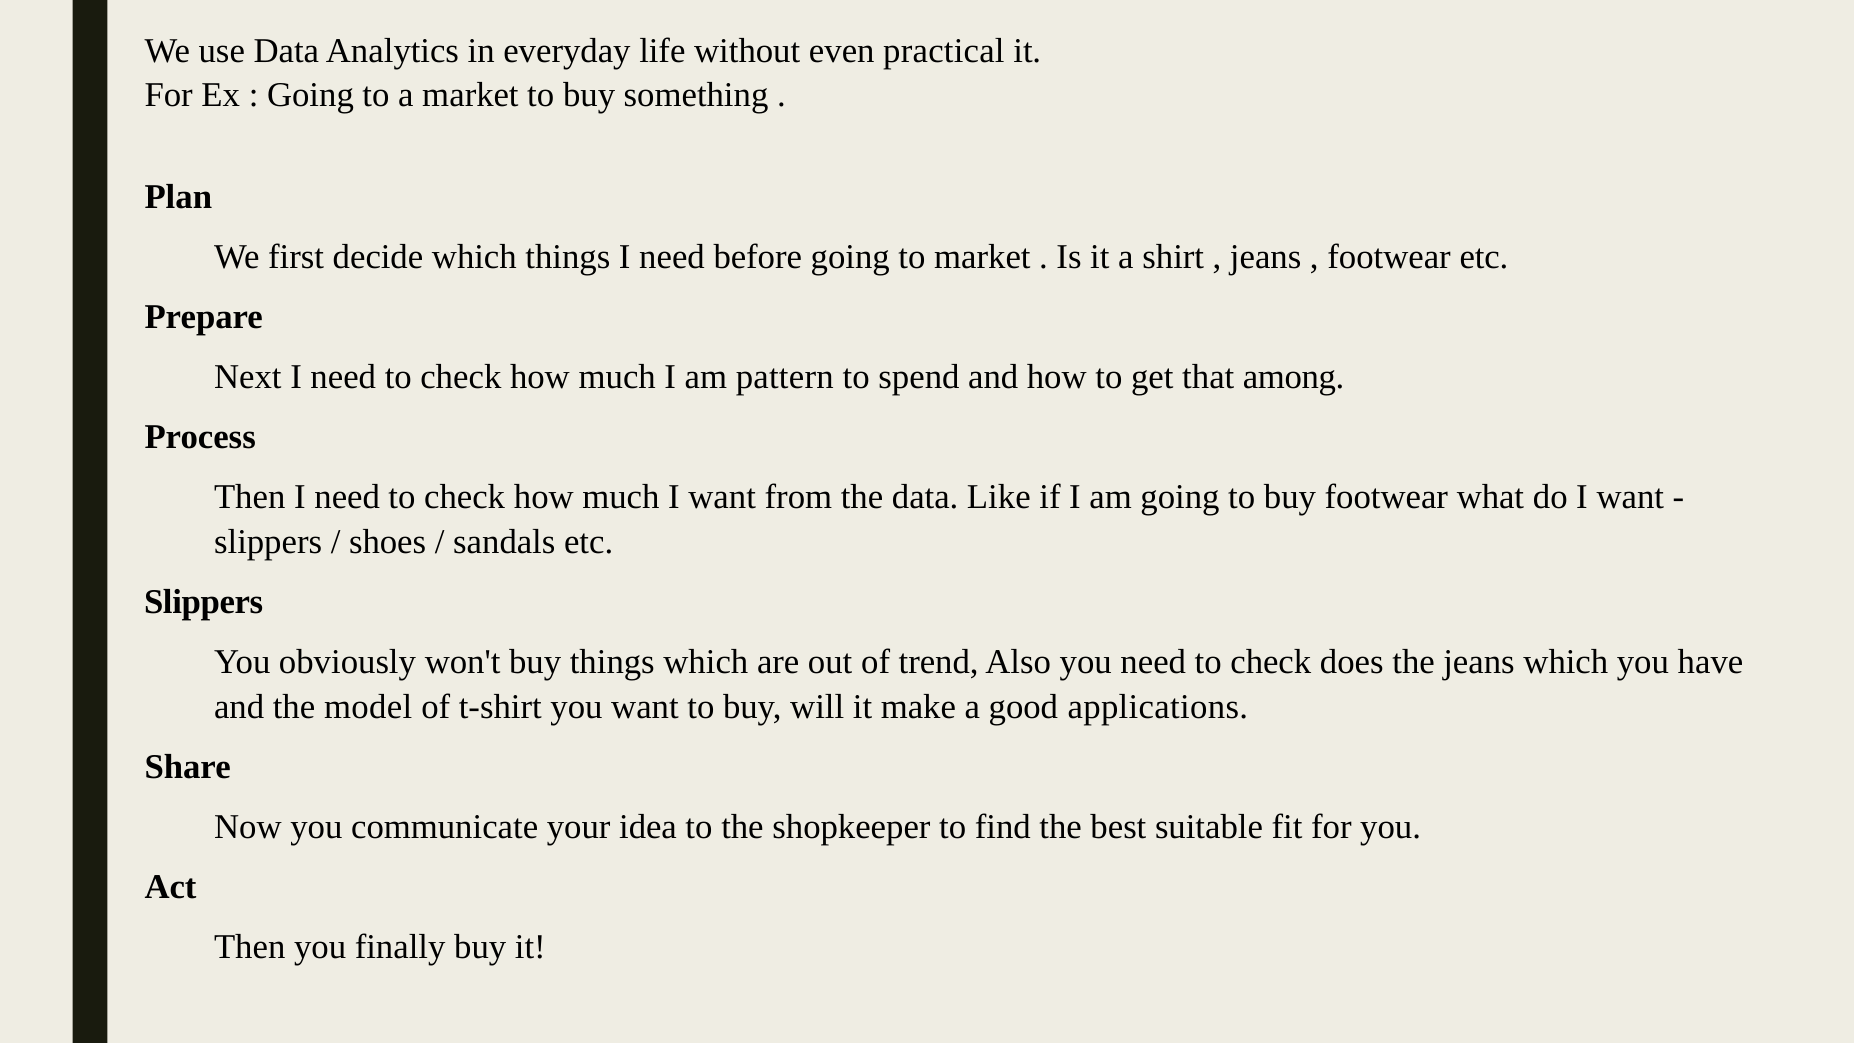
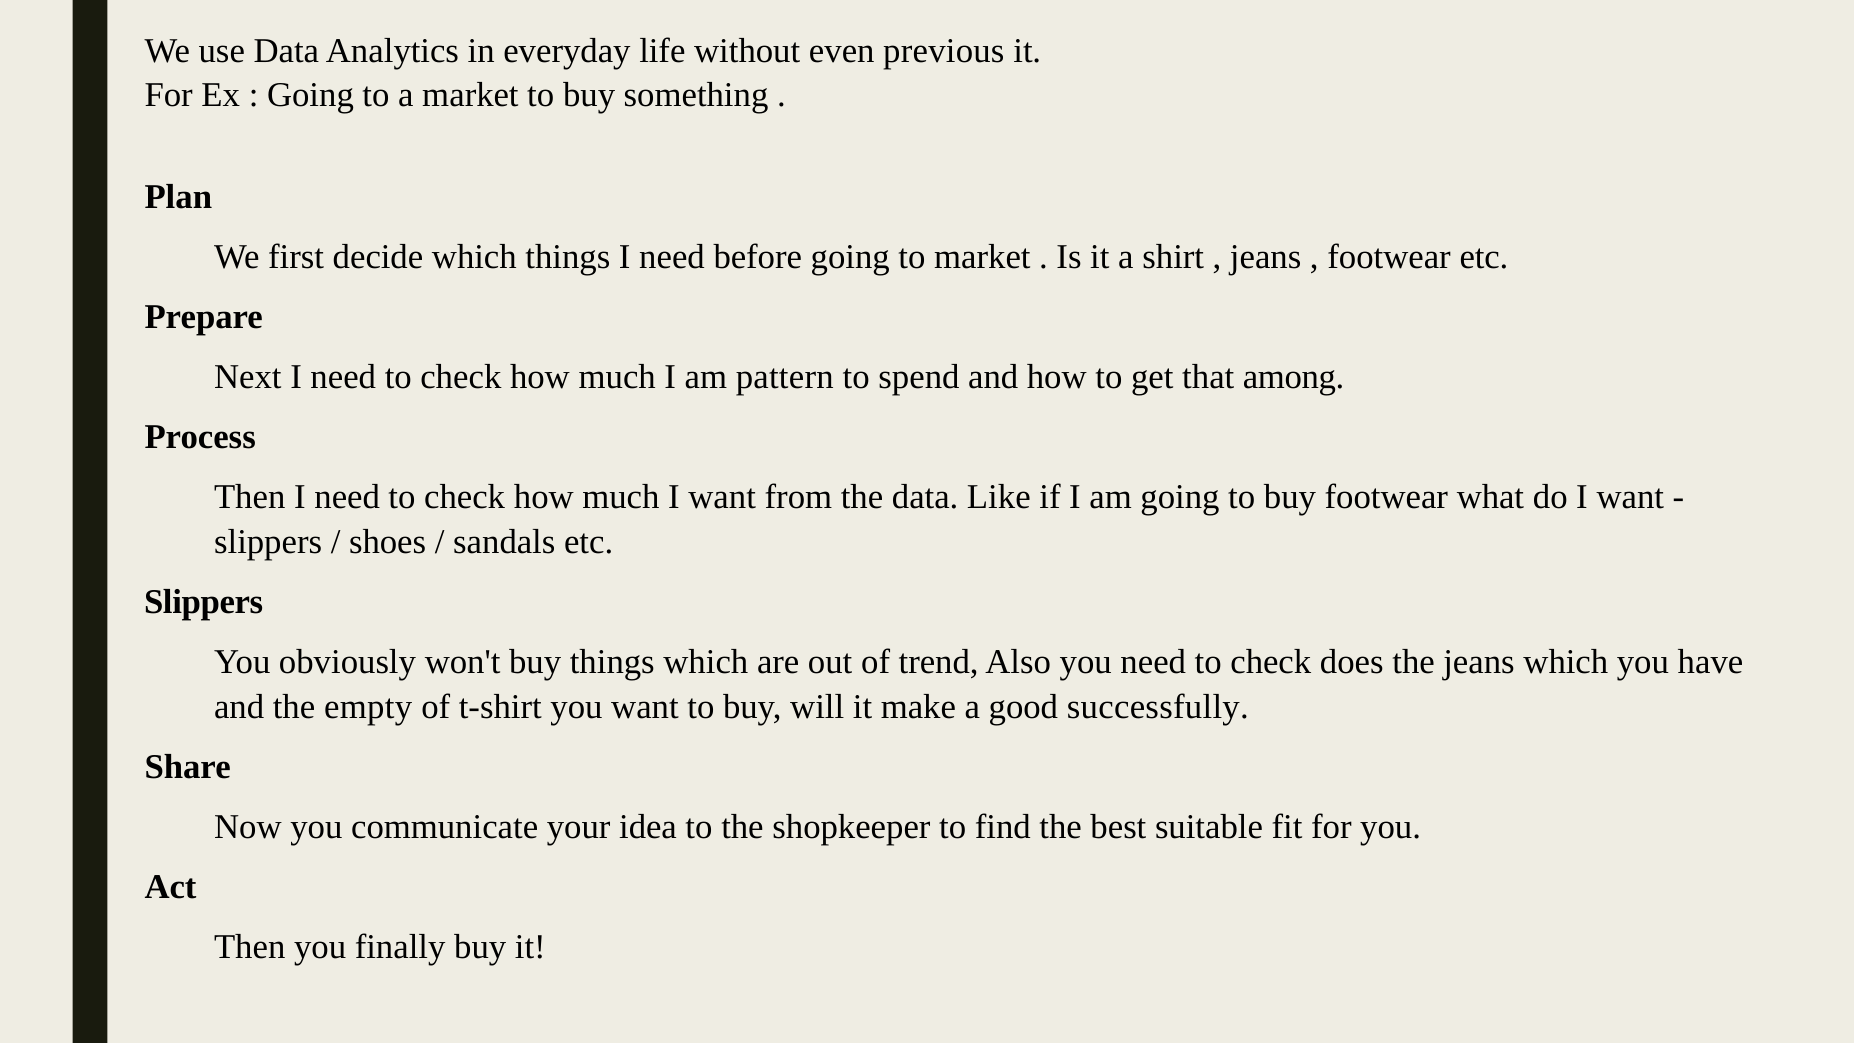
practical: practical -> previous (944, 51)
model: model -> empty (368, 707)
applications: applications -> successfully (1158, 707)
